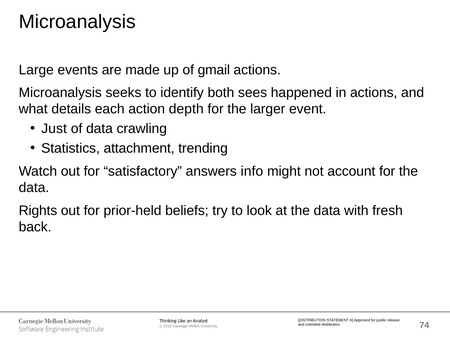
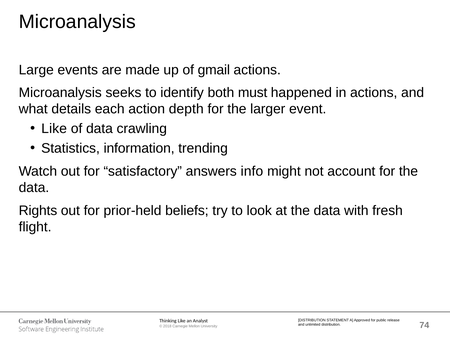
sees: sees -> must (253, 92)
Just: Just -> Like (54, 129)
attachment: attachment -> information (139, 148)
back: back -> flight (35, 227)
